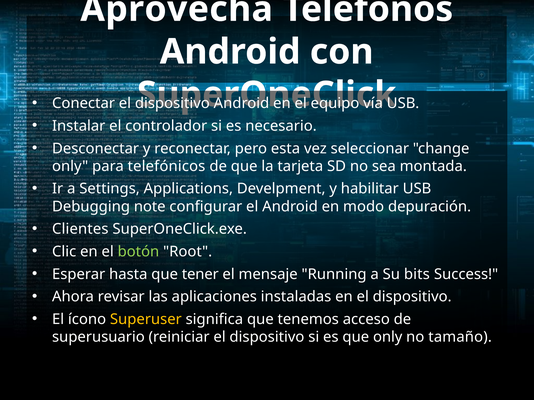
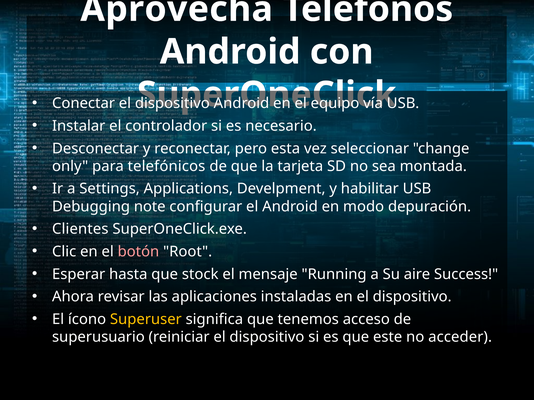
botón colour: light green -> pink (138, 252)
tener: tener -> stock (200, 274)
bits: bits -> aire (417, 274)
que only: only -> este (388, 337)
tamaño: tamaño -> acceder (460, 337)
